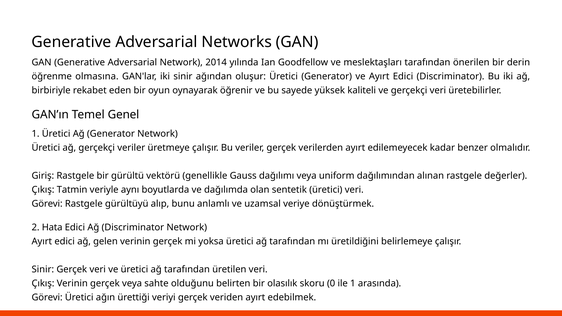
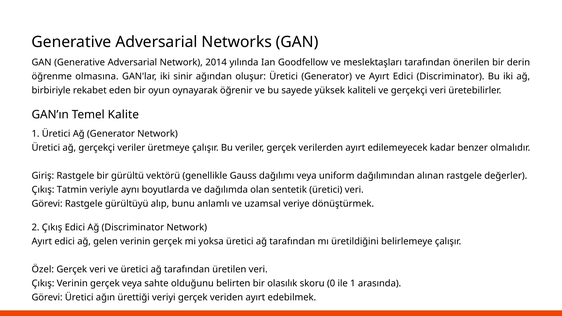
Genel: Genel -> Kalite (123, 115)
2 Hata: Hata -> Çıkış (52, 227)
Sinir: Sinir -> Özel (43, 270)
